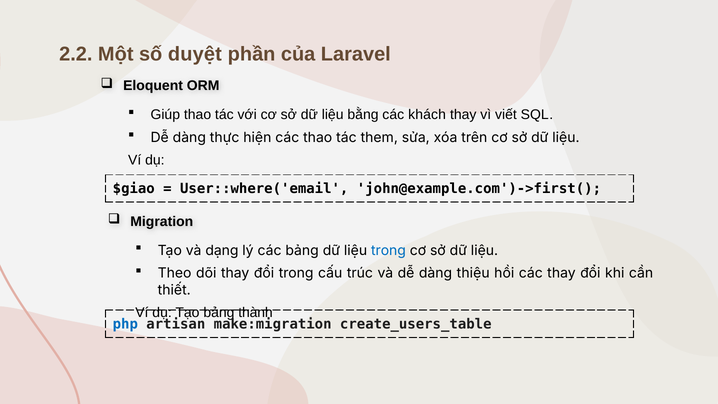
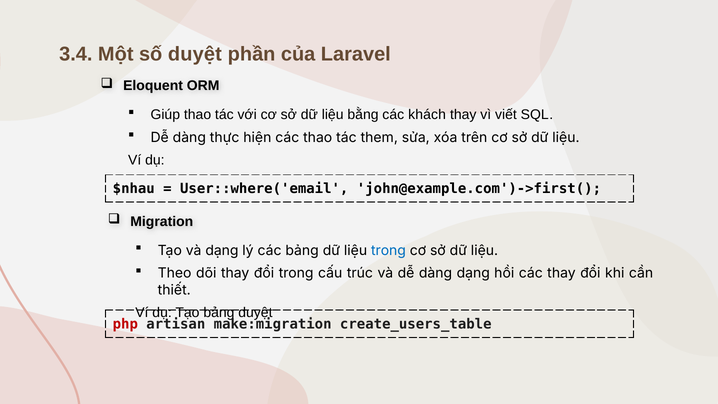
2.2: 2.2 -> 3.4 (76, 54)
$giao: $giao -> $nhau (134, 189)
dàng thiệu: thiệu -> dạng (473, 273)
bảng thành: thành -> duyệt (255, 313)
php colour: blue -> red (125, 324)
